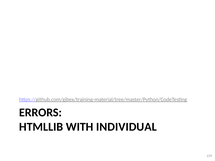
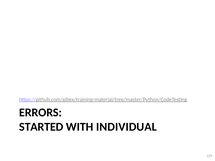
HTMLLIB: HTMLLIB -> STARTED (41, 127)
